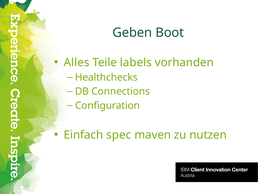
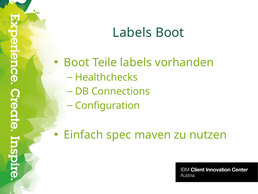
Geben: Geben -> Labels (132, 33)
Alles: Alles -> Boot (77, 62)
